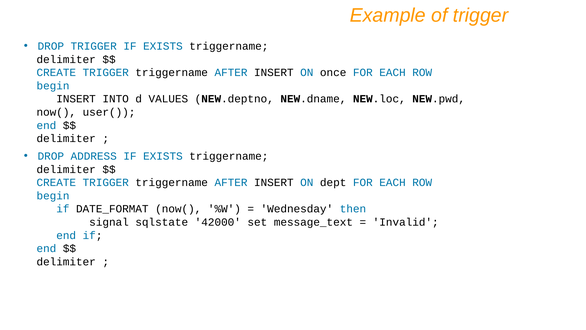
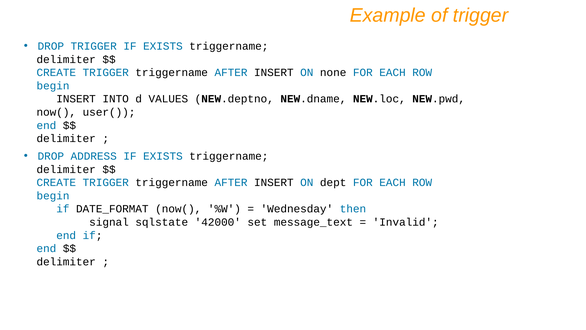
once: once -> none (333, 73)
